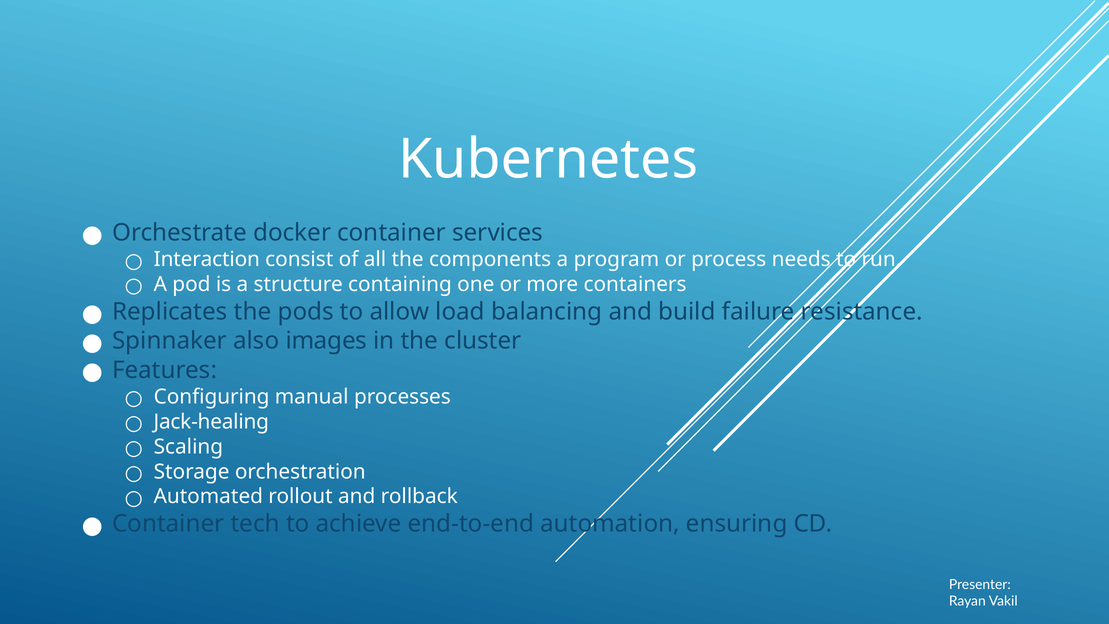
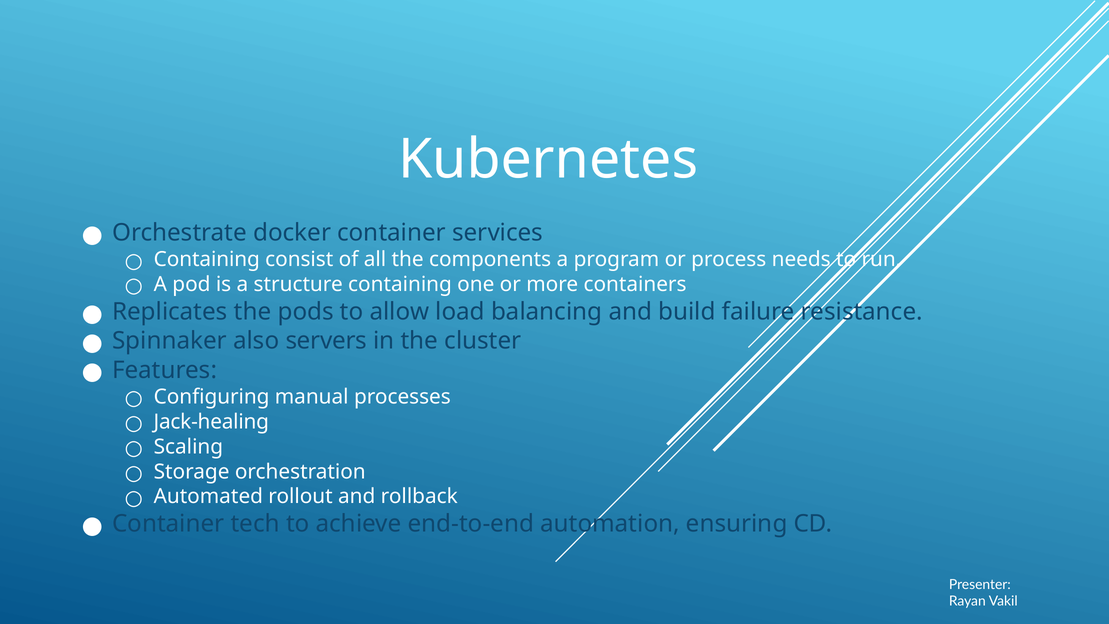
Interaction: Interaction -> Containing (207, 259)
images: images -> servers (326, 341)
